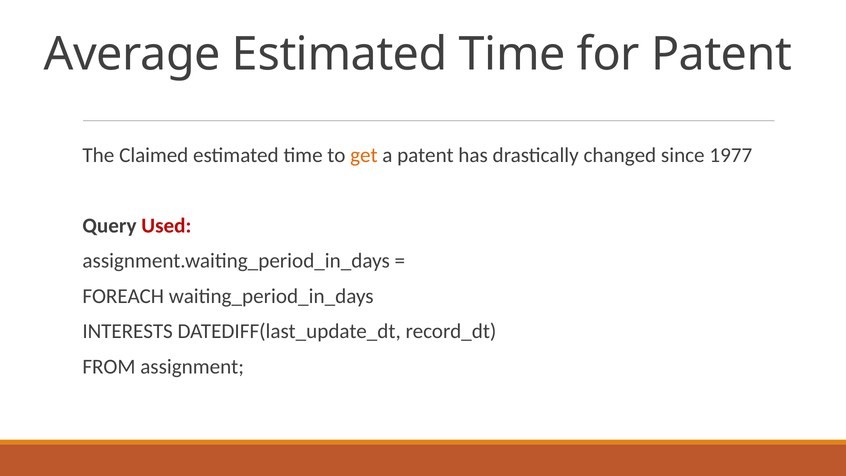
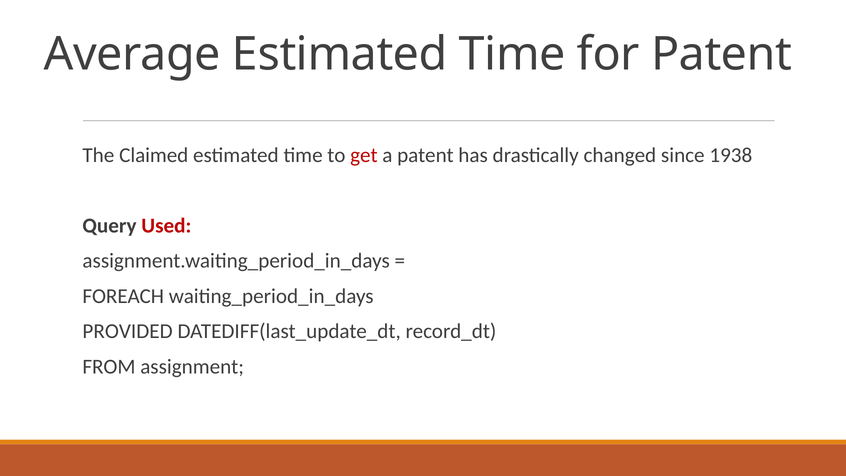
get colour: orange -> red (364, 155)
1977: 1977 -> 1938 (731, 155)
INTERESTS: INTERESTS -> PROVIDED (128, 331)
